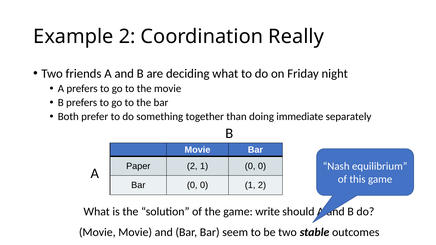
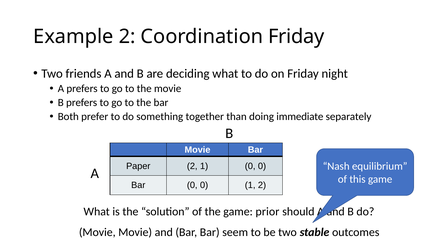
Coordination Really: Really -> Friday (296, 37)
write: write -> prior (267, 212)
